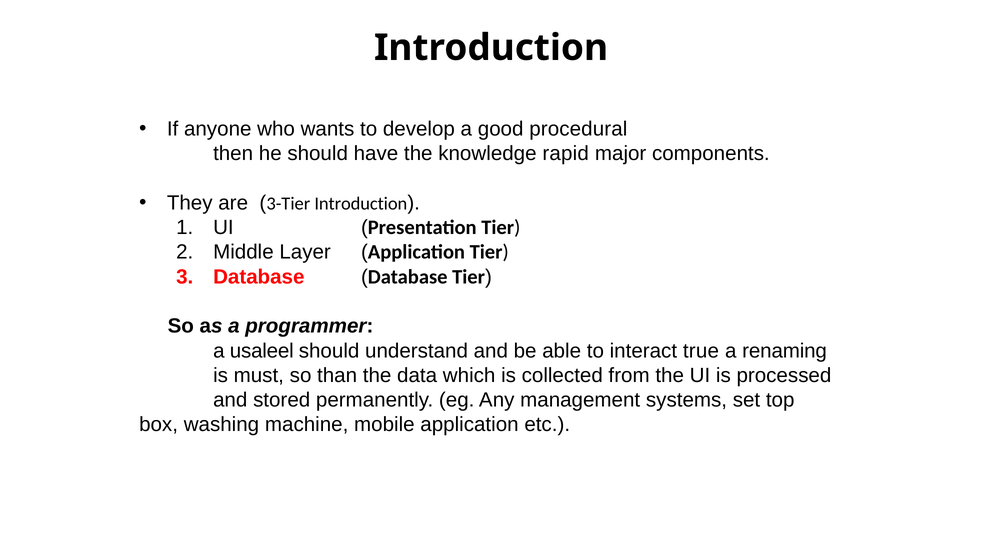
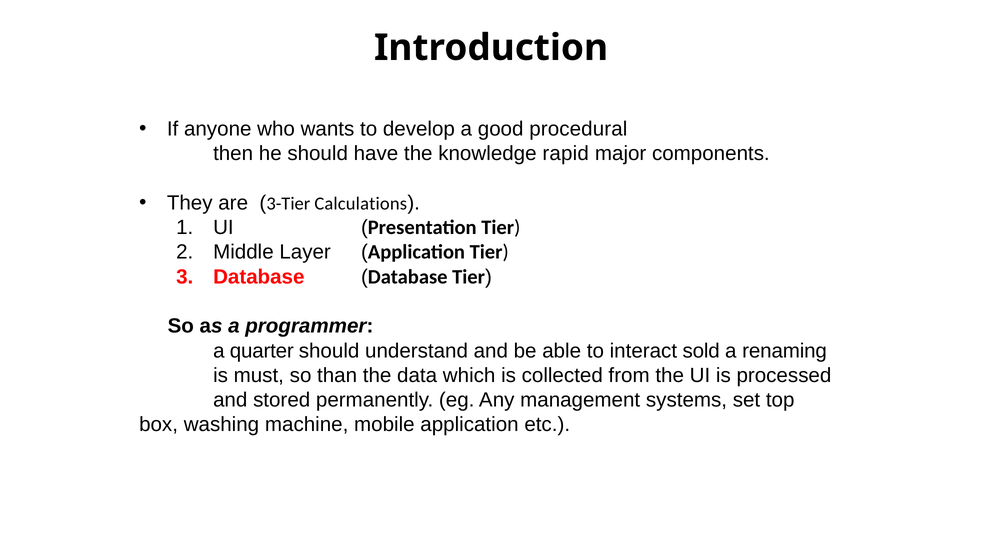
3-Tier Introduction: Introduction -> Calculations (361, 204)
usaleel: usaleel -> quarter (262, 351)
true: true -> sold (701, 351)
